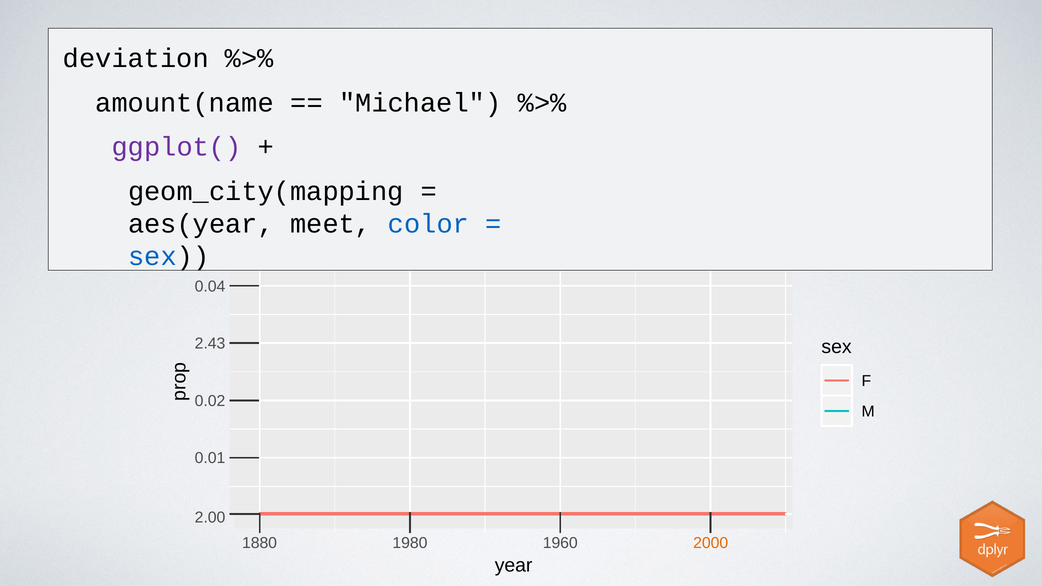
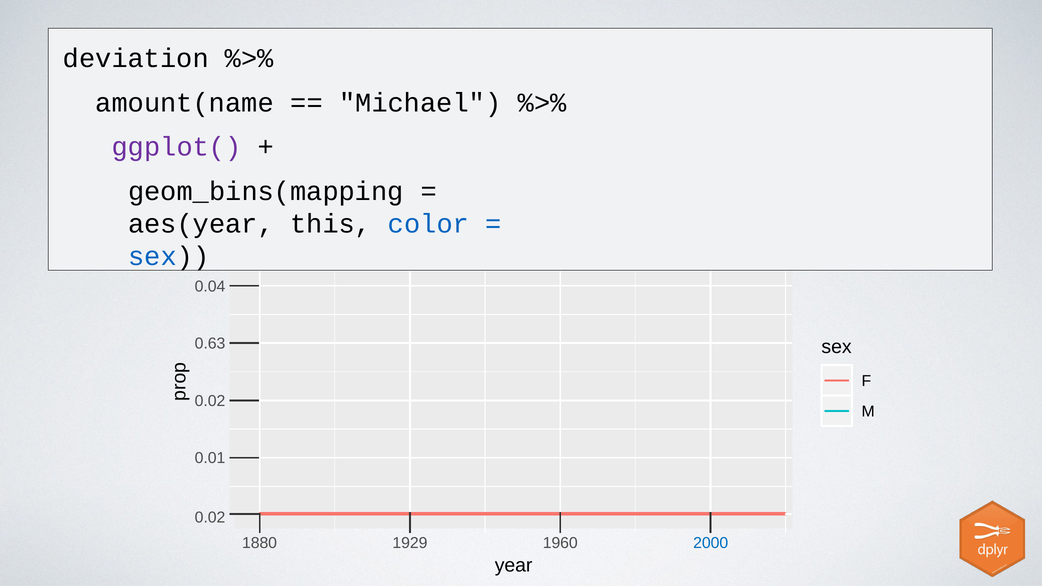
geom_city(mapping: geom_city(mapping -> geom_bins(mapping (266, 192)
meet: meet -> this (331, 224)
2.43: 2.43 -> 0.63 (210, 344)
2.00: 2.00 -> 0.02 (210, 517)
1980: 1980 -> 1929 (410, 543)
2000 colour: orange -> blue (711, 543)
